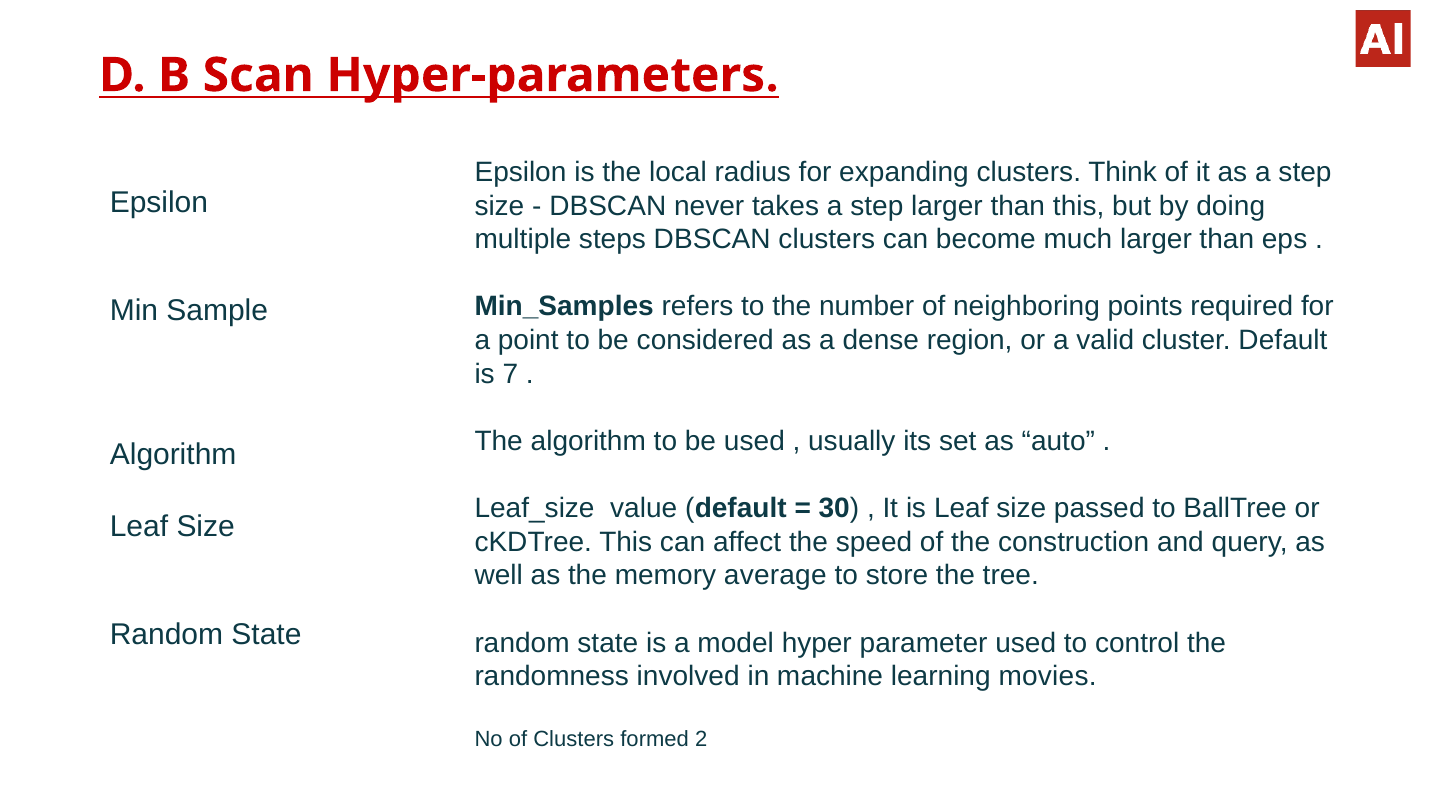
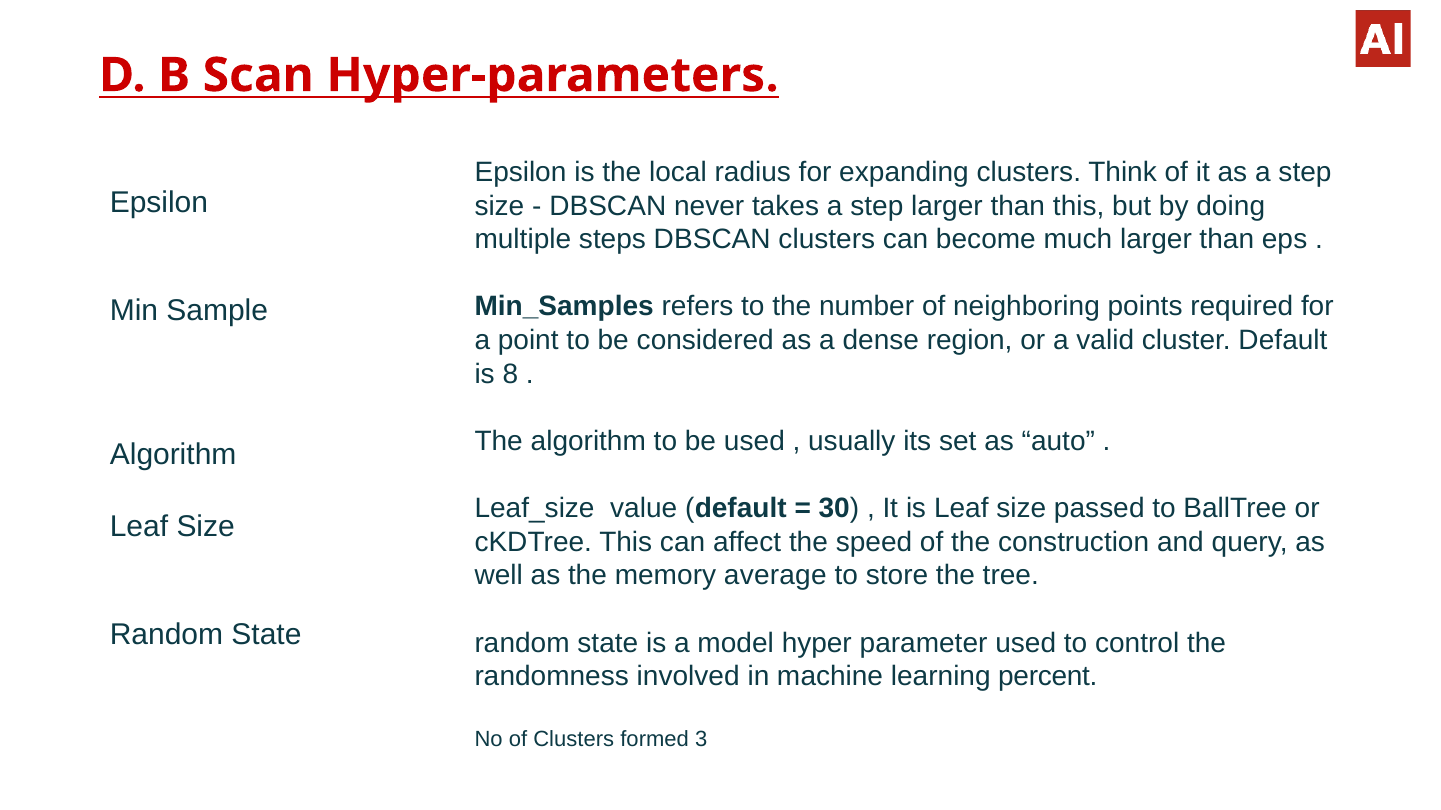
7: 7 -> 8 (510, 374)
movies: movies -> percent (1048, 677)
2: 2 -> 3 (701, 740)
